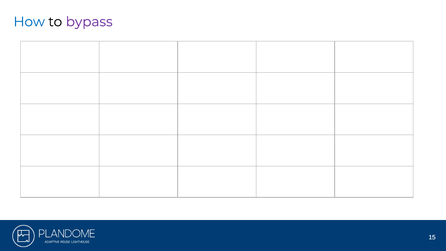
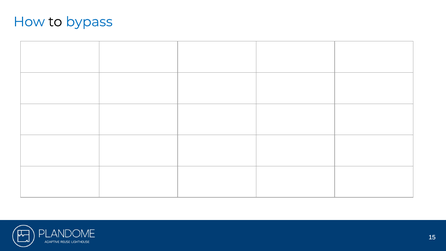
bypass colour: purple -> blue (89, 22)
